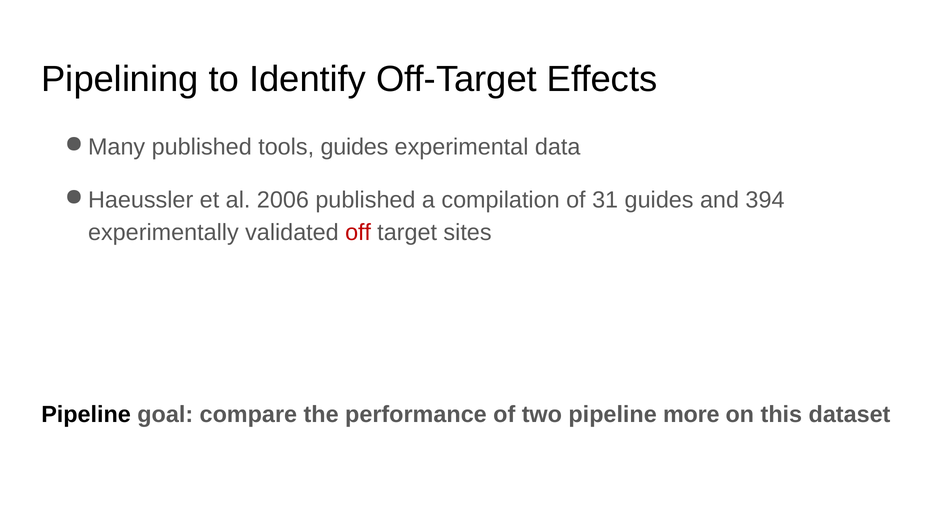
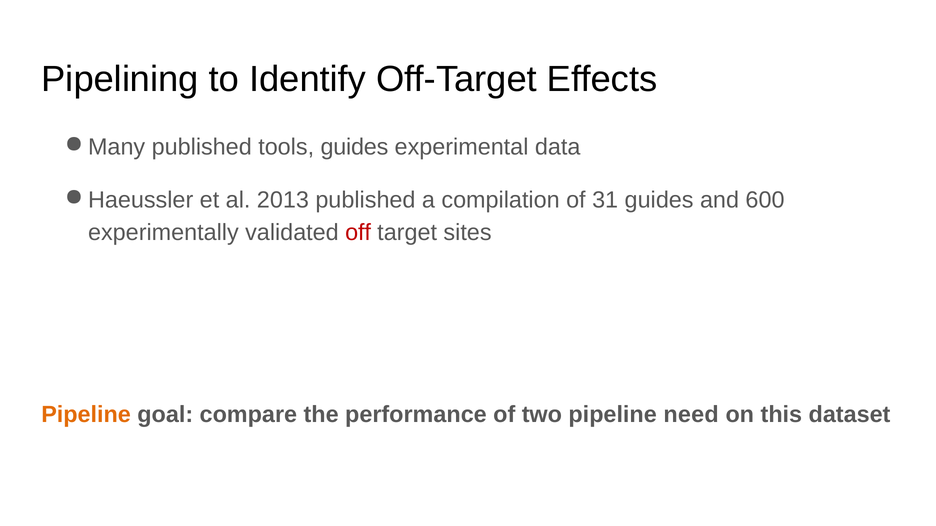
2006: 2006 -> 2013 (283, 200)
394: 394 -> 600 (765, 200)
Pipeline colour: black -> orange (86, 415)
more: more -> need (691, 415)
